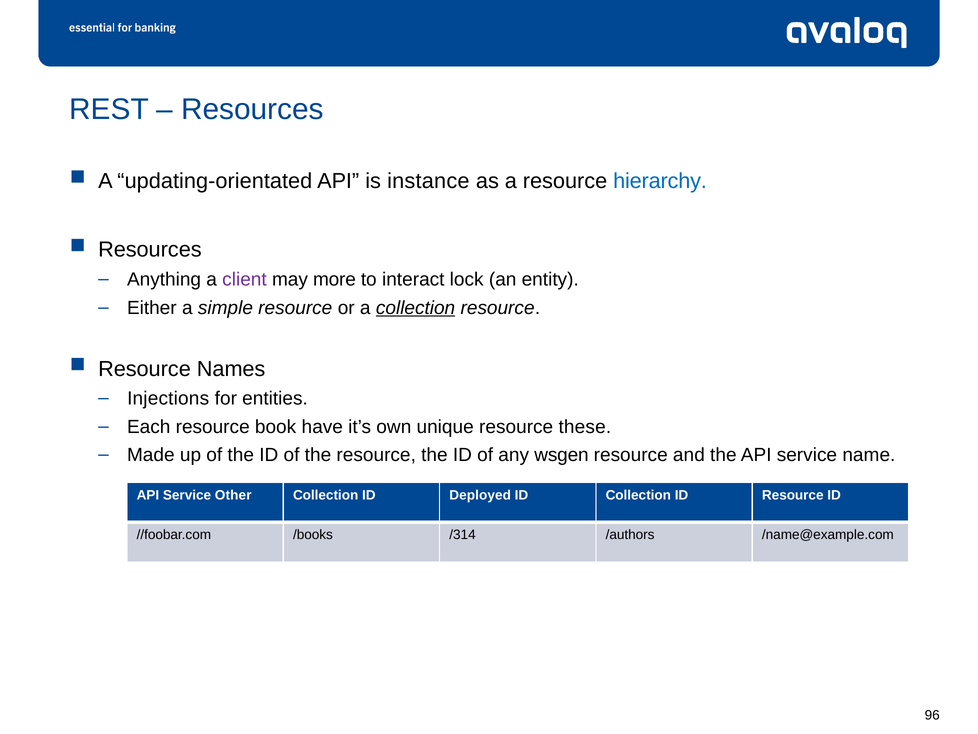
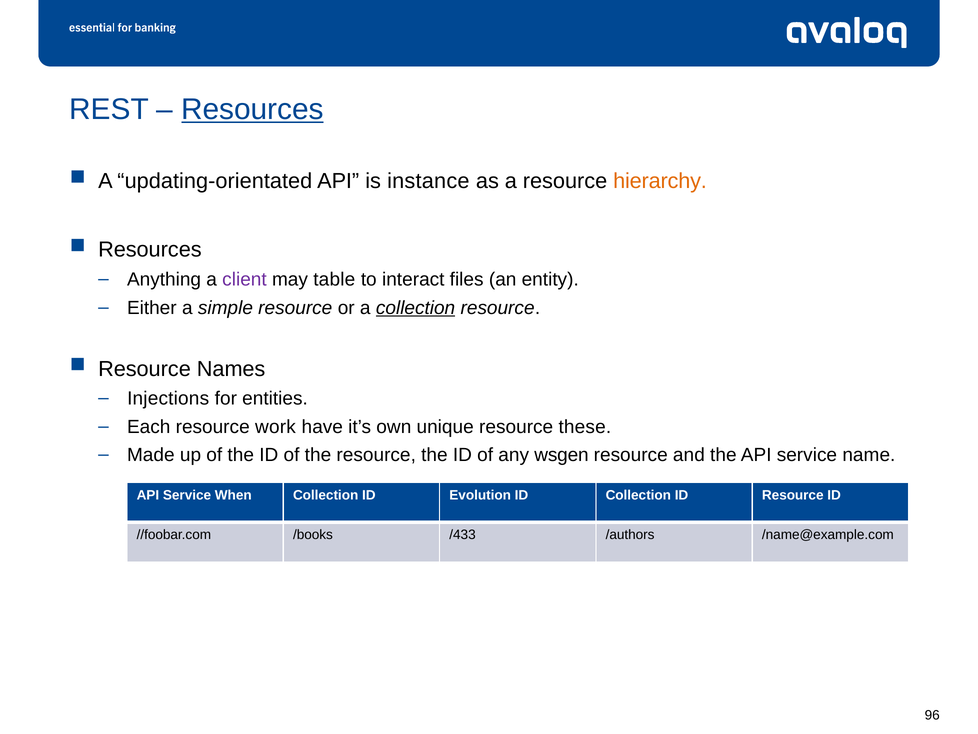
Resources underline: none -> present (253, 109)
hierarchy colour: blue -> orange (660, 181)
more: more -> table (334, 279)
lock: lock -> files (467, 279)
book: book -> work (275, 427)
Other: Other -> When (233, 495)
Deployed: Deployed -> Evolution (480, 495)
/314: /314 -> /433 (463, 535)
